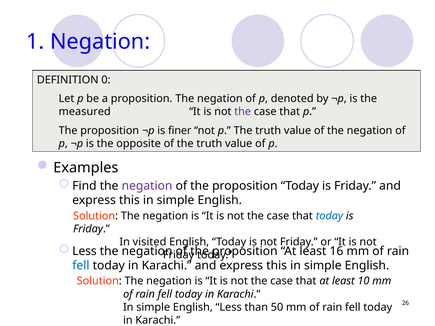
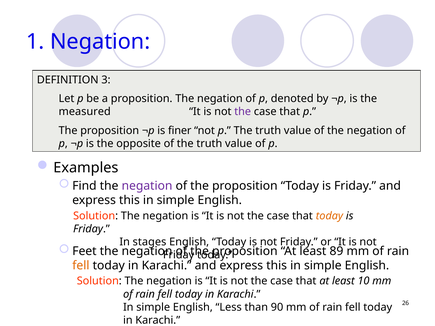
0: 0 -> 3 (106, 80)
today colour: blue -> orange (329, 216)
visited: visited -> stages (150, 242)
Less: Less -> Feet (84, 251)
16: 16 -> 89 (336, 251)
fell colour: blue -> orange (81, 266)
50: 50 -> 90 (277, 307)
